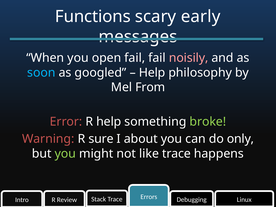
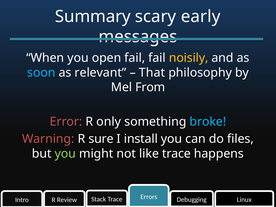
Functions: Functions -> Summary (93, 17)
noisily colour: pink -> yellow (189, 58)
googled: googled -> relevant (100, 73)
Help: Help -> That (152, 73)
R help: help -> only (109, 122)
broke colour: light green -> light blue (208, 122)
about: about -> install (141, 139)
only: only -> files (240, 139)
